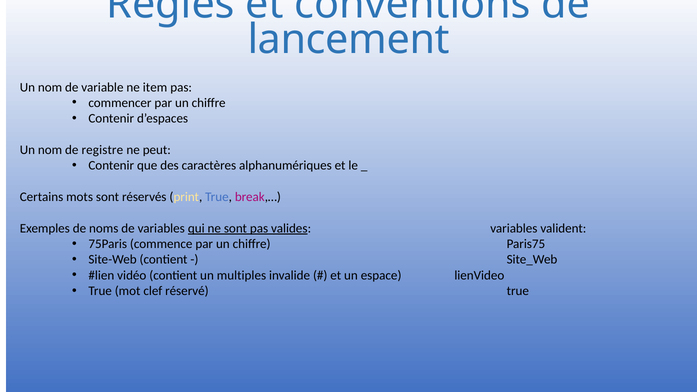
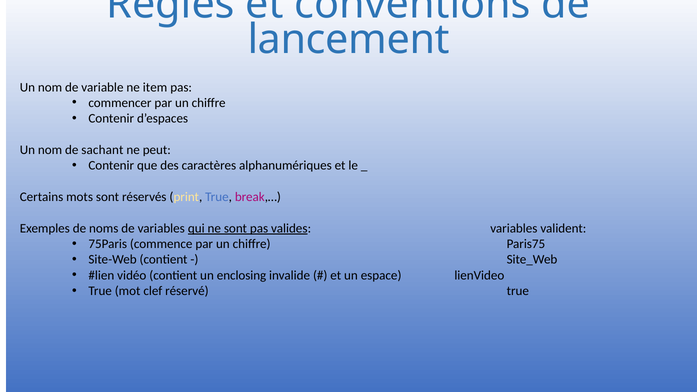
registre: registre -> sachant (102, 150)
multiples: multiples -> enclosing (242, 275)
